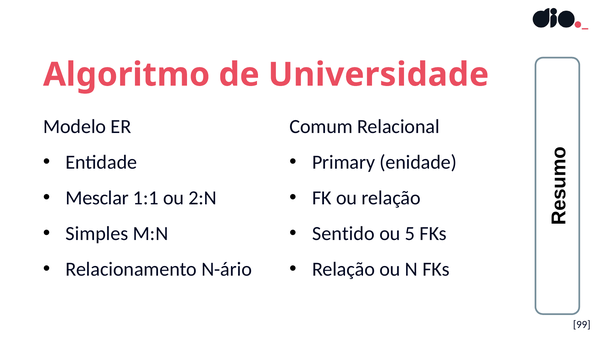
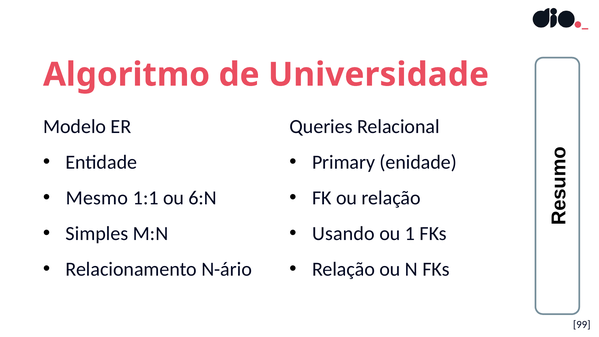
Comum: Comum -> Queries (321, 127)
Mesclar: Mesclar -> Mesmo (97, 198)
2:N: 2:N -> 6:N (203, 198)
Sentido: Sentido -> Usando (343, 234)
5: 5 -> 1 (410, 234)
